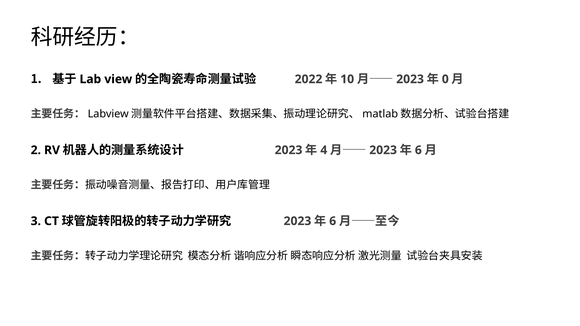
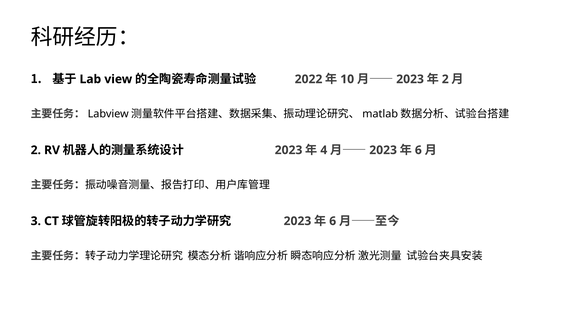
0: 0 -> 2 (445, 79)
